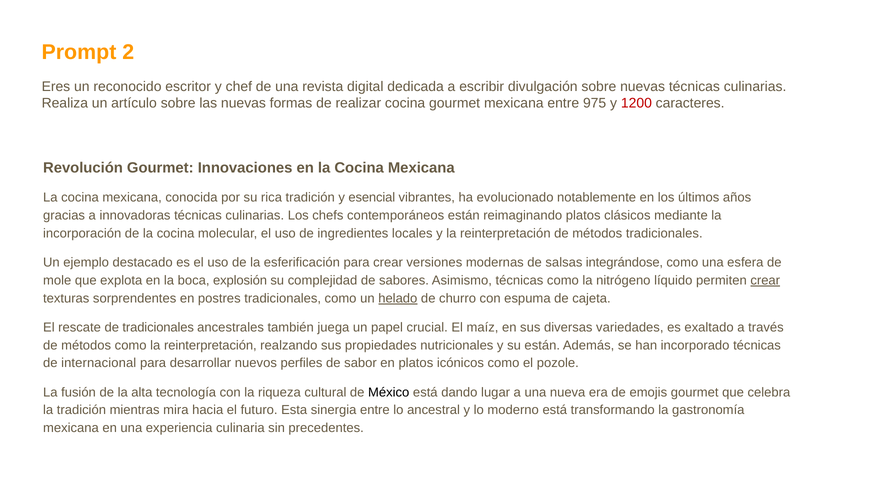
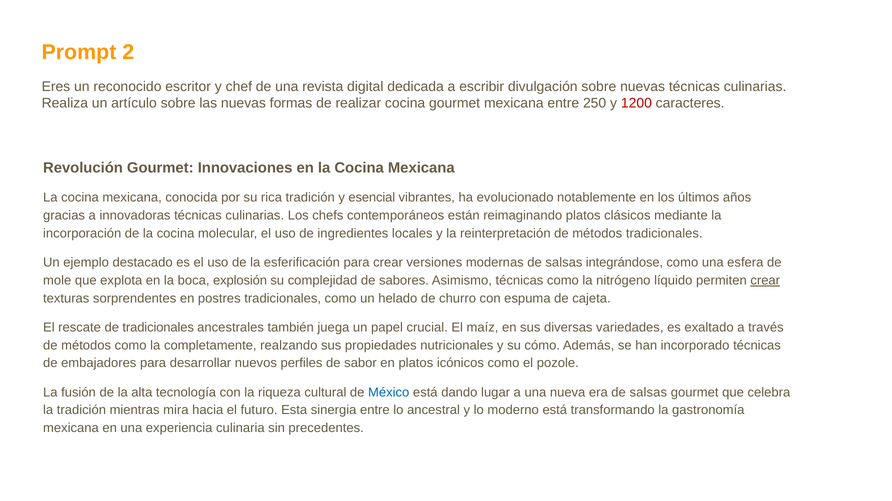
975: 975 -> 250 (595, 103)
helado underline: present -> none (398, 299)
como la reinterpretación: reinterpretación -> completamente (210, 346)
su están: están -> cómo (542, 346)
internacional: internacional -> embajadores (99, 364)
México colour: black -> blue (389, 393)
era de emojis: emojis -> salsas (648, 393)
